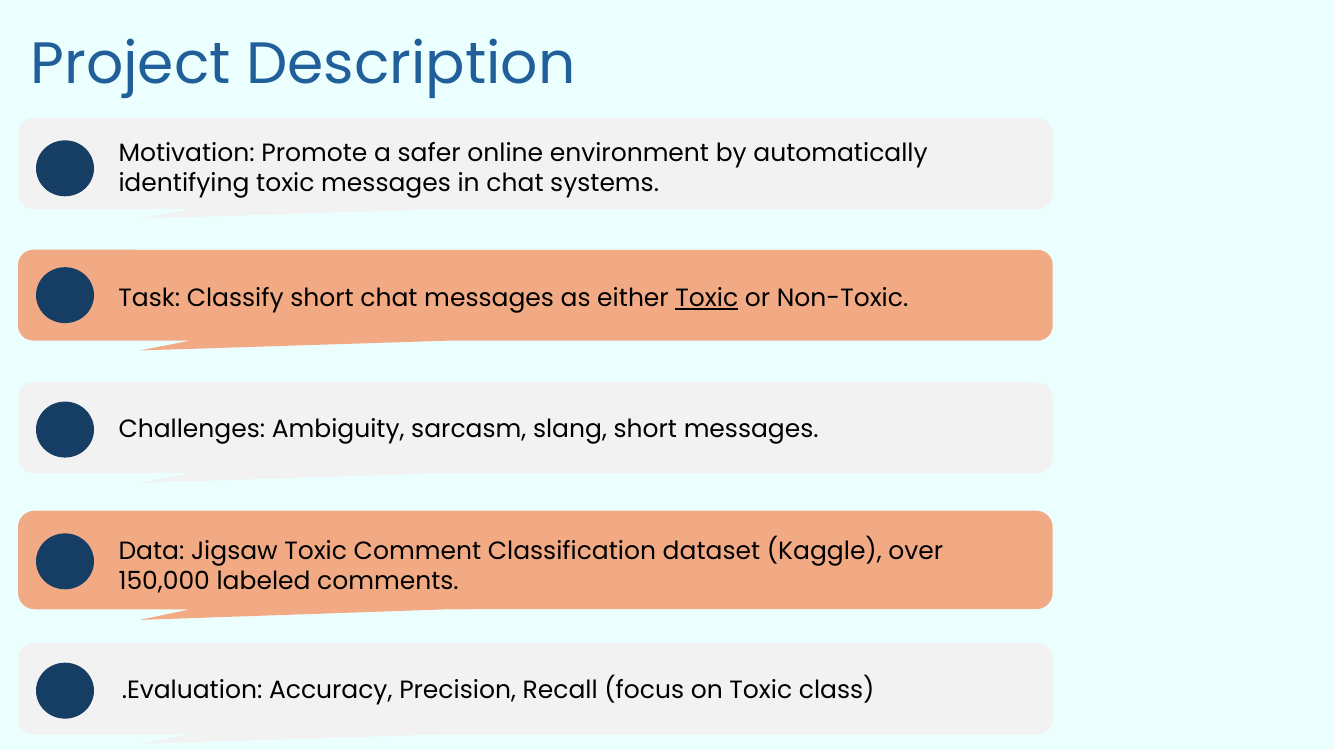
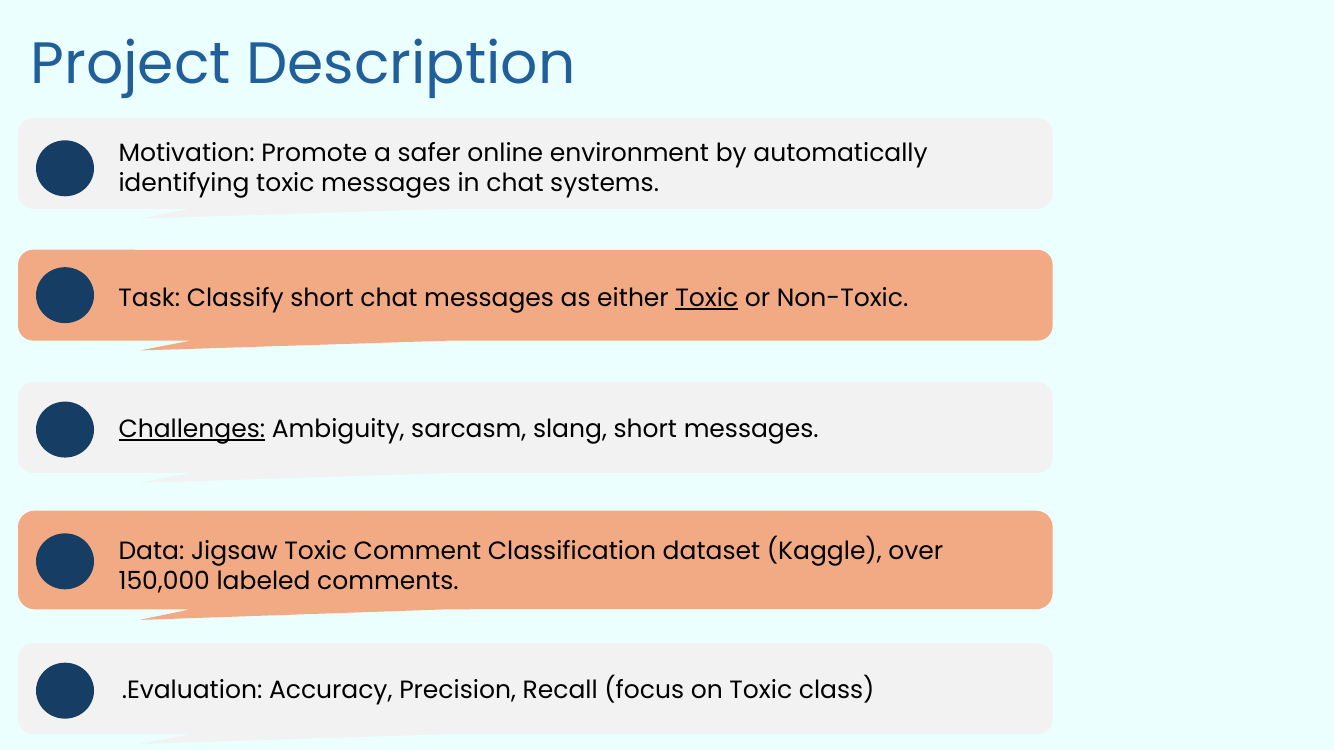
Challenges underline: none -> present (192, 429)
